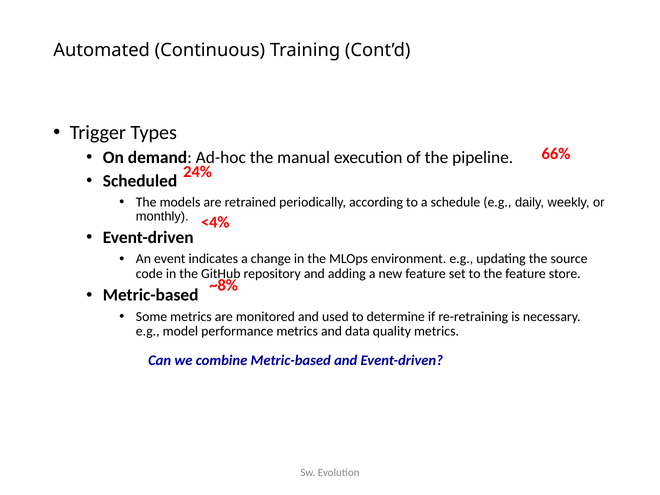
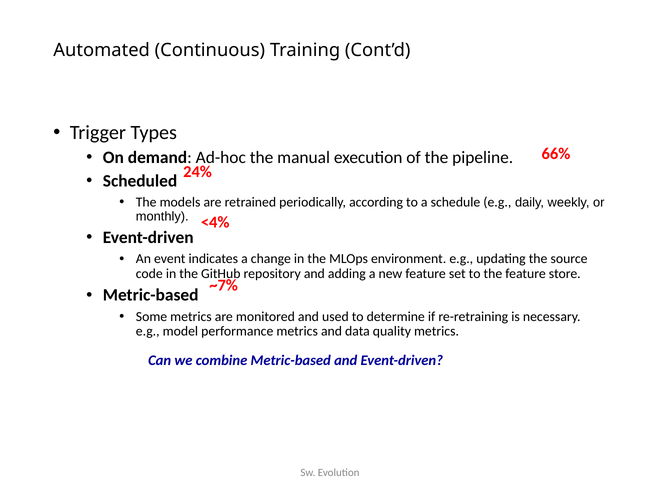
~8%: ~8% -> ~7% (224, 285)
